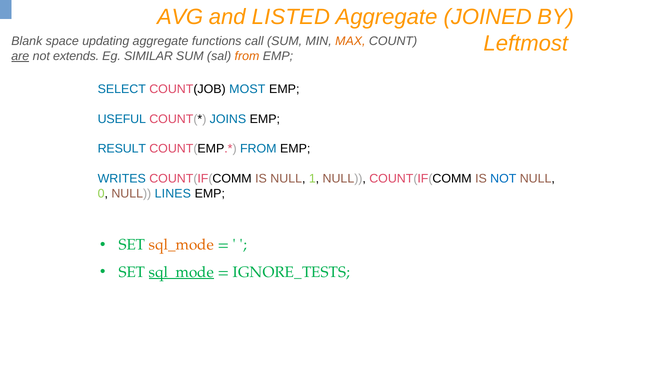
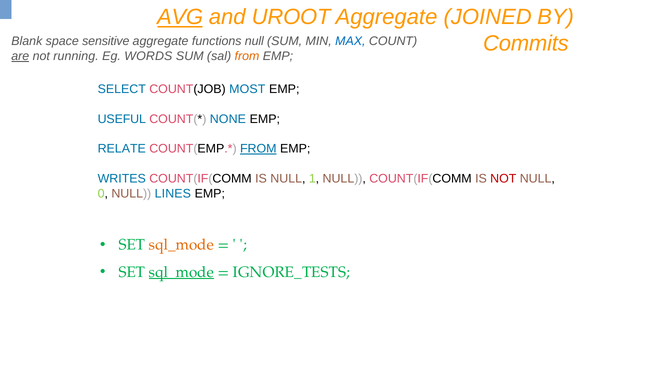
AVG underline: none -> present (180, 17)
LISTED: LISTED -> UROOT (291, 17)
Leftmost: Leftmost -> Commits (526, 44)
updating: updating -> sensitive (106, 41)
functions call: call -> null (254, 41)
MAX colour: orange -> blue (350, 41)
extends: extends -> running (76, 56)
SIMILAR: SIMILAR -> WORDS (148, 56)
JOINS: JOINS -> NONE (228, 119)
RESULT: RESULT -> RELATE (122, 149)
FROM underline: none -> present (258, 149)
NOT colour: blue -> red (503, 179)
